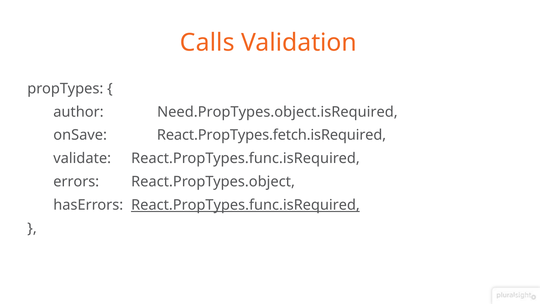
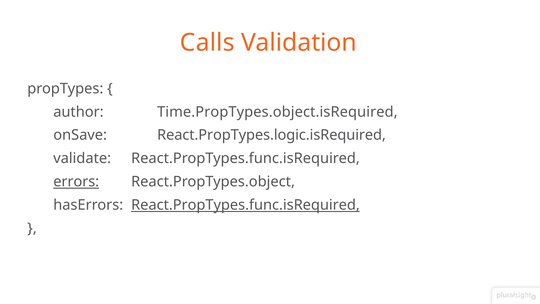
Need.PropTypes.object.isRequired: Need.PropTypes.object.isRequired -> Time.PropTypes.object.isRequired (277, 112)
React.PropTypes.fetch.isRequired: React.PropTypes.fetch.isRequired -> React.PropTypes.logic.isRequired (271, 135)
errors underline: none -> present (76, 182)
